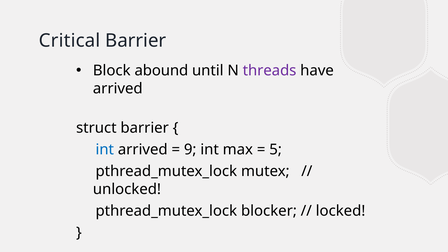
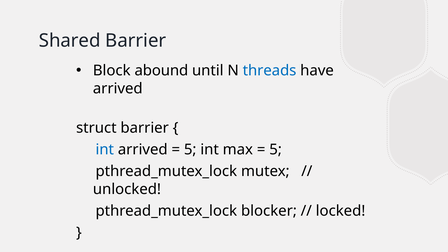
Critical: Critical -> Shared (70, 41)
threads colour: purple -> blue (270, 71)
9: 9 -> 5 (190, 150)
